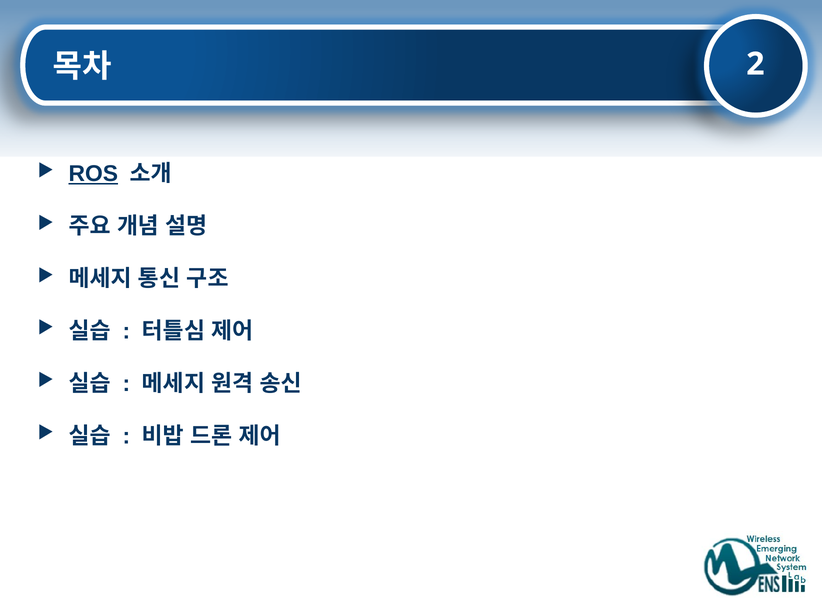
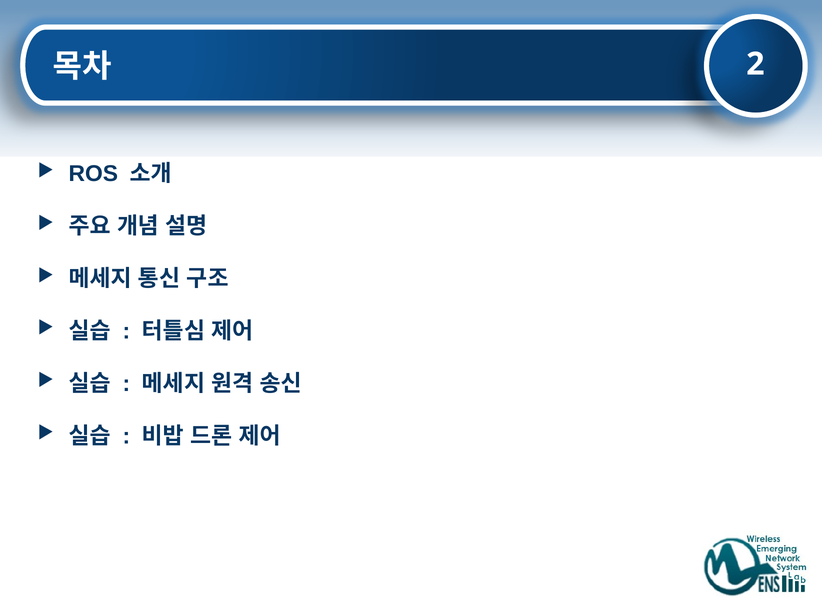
ROS underline: present -> none (93, 174)
